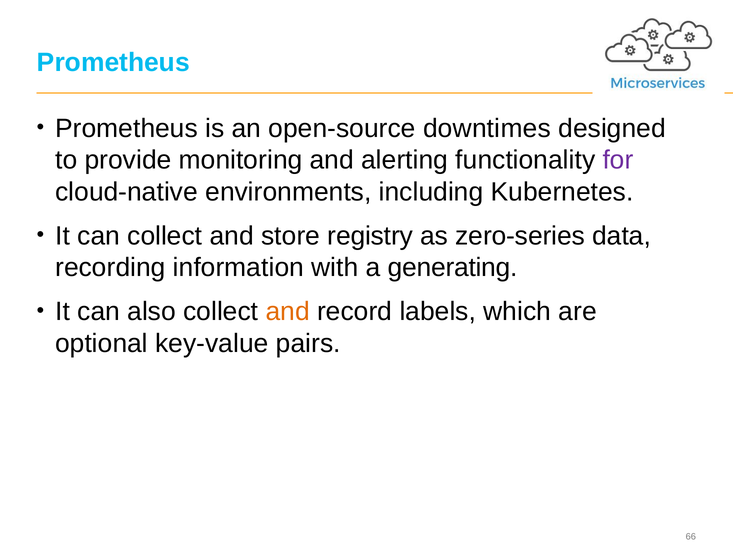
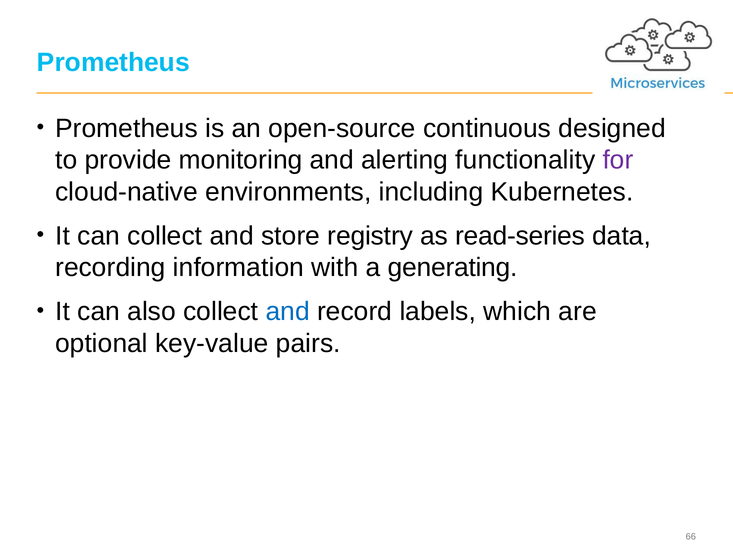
downtimes: downtimes -> continuous (487, 128)
zero-series: zero-series -> read-series (520, 236)
and colour: orange -> blue (288, 312)
